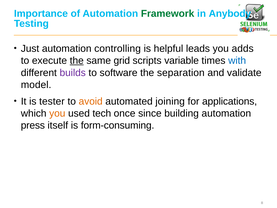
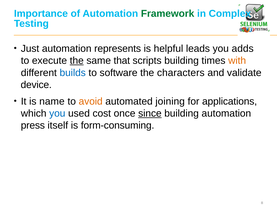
Anybody: Anybody -> Complex (230, 14)
controlling: controlling -> represents (118, 49)
grid: grid -> that (122, 61)
scripts variable: variable -> building (182, 61)
with colour: blue -> orange (237, 61)
builds colour: purple -> blue (73, 73)
separation: separation -> characters (181, 73)
model: model -> device (36, 85)
tester: tester -> name (52, 101)
you colour: orange -> blue (57, 113)
tech: tech -> cost (102, 113)
since underline: none -> present (150, 113)
